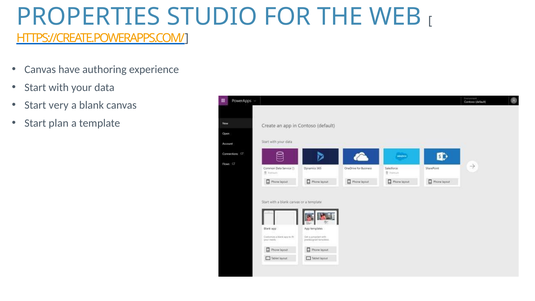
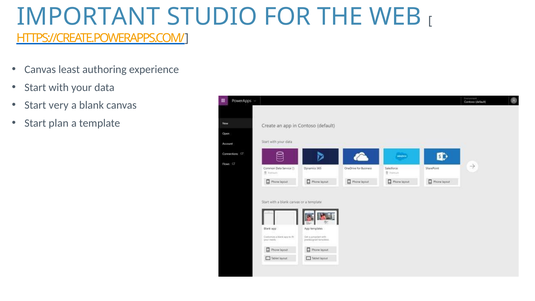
PROPERTIES: PROPERTIES -> IMPORTANT (88, 17)
have: have -> least (69, 69)
